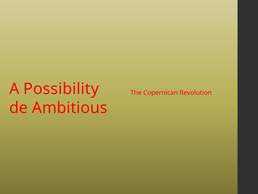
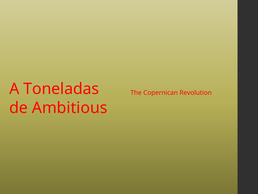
Possibility: Possibility -> Toneladas (61, 89)
